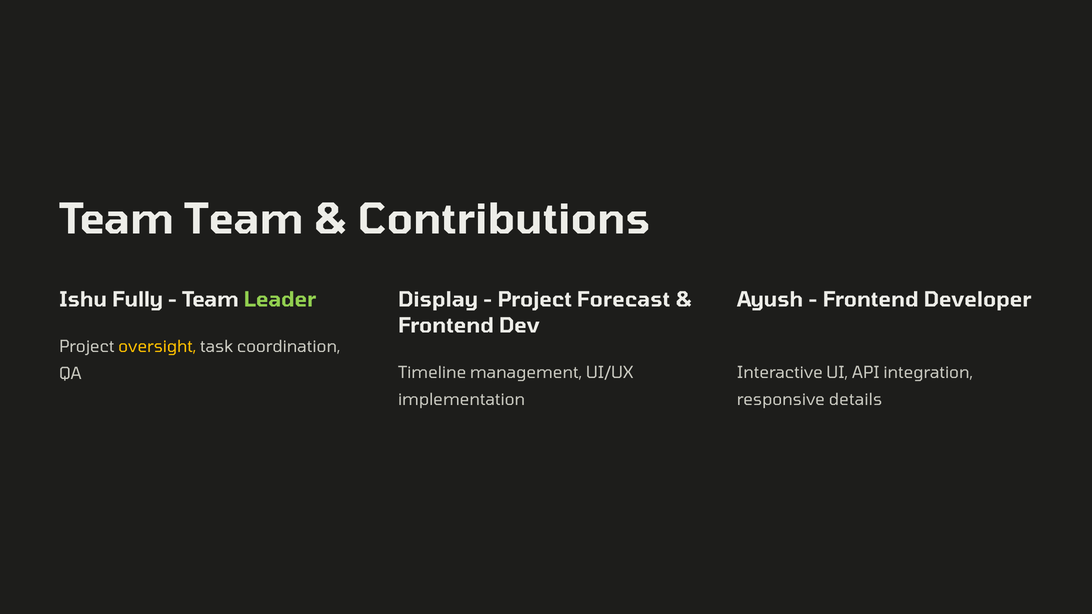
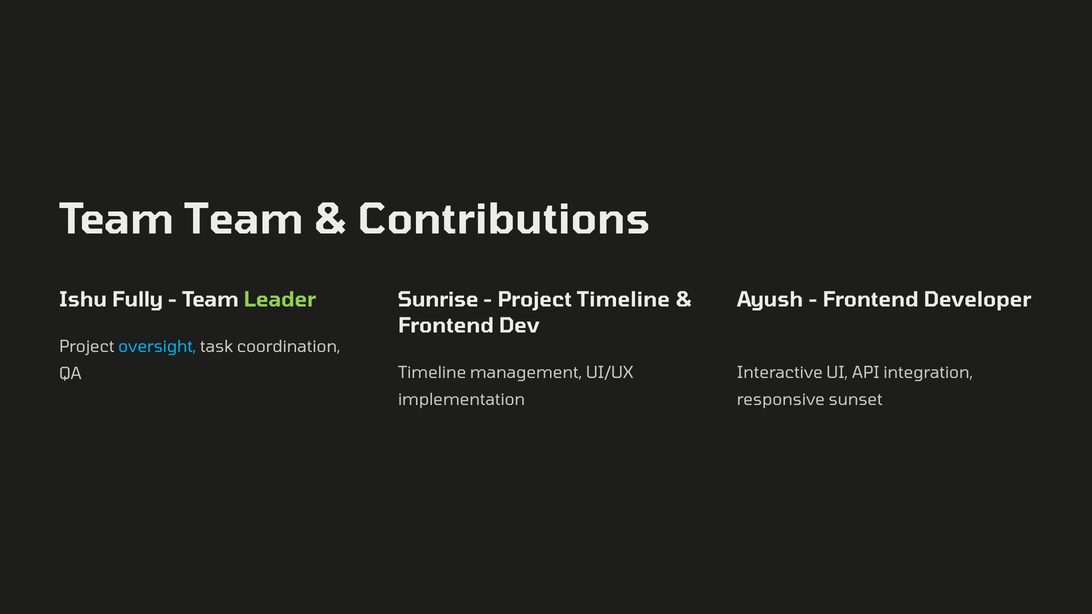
Display: Display -> Sunrise (438, 300)
Project Forecast: Forecast -> Timeline (623, 300)
oversight colour: yellow -> light blue (157, 347)
details: details -> sunset (856, 400)
